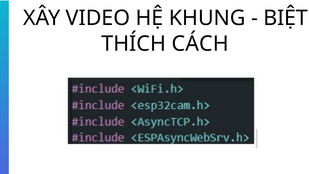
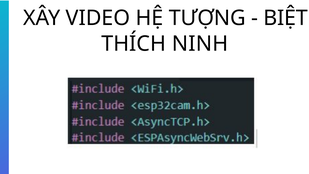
KHUNG: KHUNG -> TƯỢNG (207, 18)
CÁCH: CÁCH -> NINH (200, 44)
